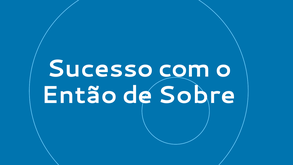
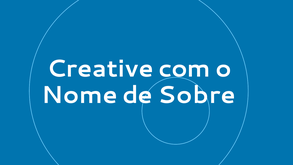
Sucesso: Sucesso -> Creative (100, 69)
Então: Então -> Nome (79, 95)
